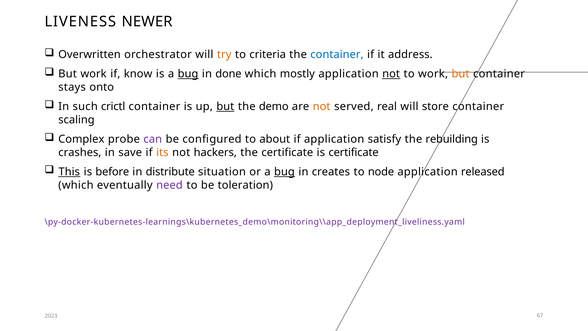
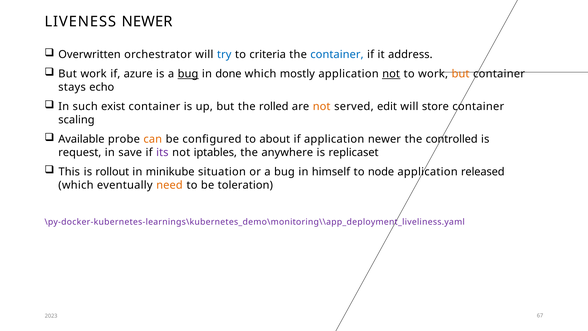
try colour: orange -> blue (224, 55)
know: know -> azure (138, 74)
onto: onto -> echo (102, 87)
crictl: crictl -> exist (113, 106)
but underline: present -> none (225, 106)
demo: demo -> rolled (274, 106)
real: real -> edit (387, 106)
Complex: Complex -> Available (81, 139)
can colour: purple -> orange (153, 139)
application satisfy: satisfy -> newer (384, 139)
rebuilding: rebuilding -> controlled (452, 139)
crashes: crashes -> request (80, 152)
its colour: orange -> purple (162, 152)
hackers: hackers -> iptables (215, 152)
the certificate: certificate -> anywhere (287, 152)
is certificate: certificate -> replicaset (354, 152)
This underline: present -> none (69, 172)
before: before -> rollout (112, 172)
distribute: distribute -> minikube (170, 172)
bug underline: present -> none (284, 172)
creates: creates -> himself (331, 172)
need colour: purple -> orange (169, 185)
